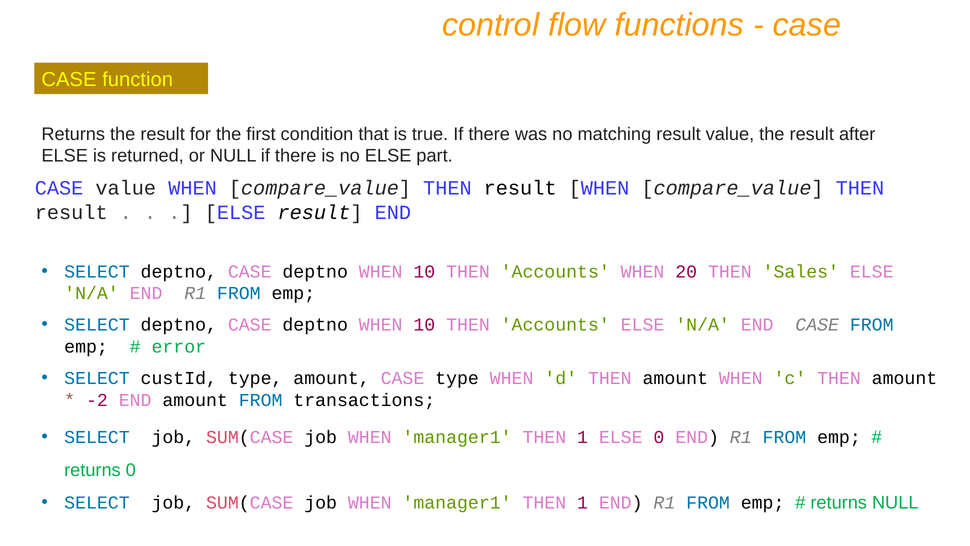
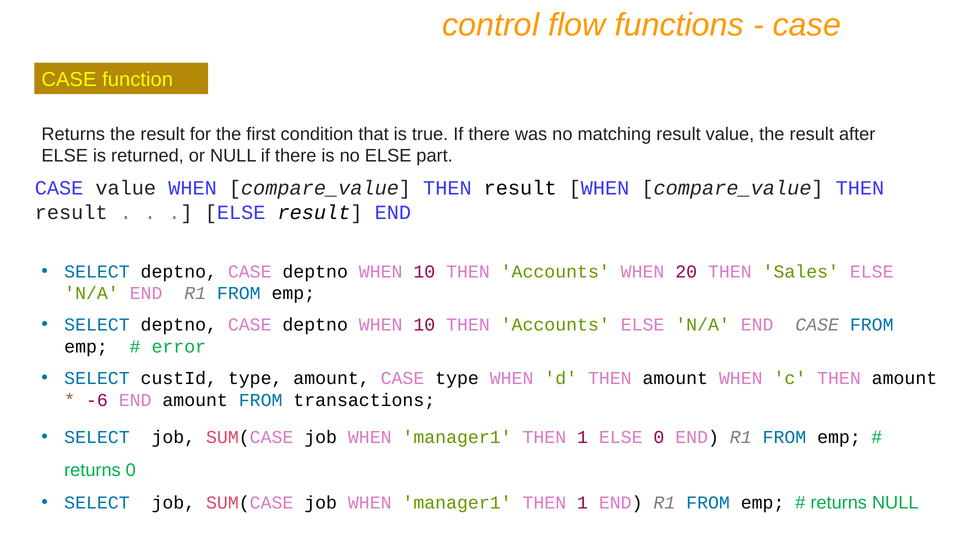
-2: -2 -> -6 (97, 400)
